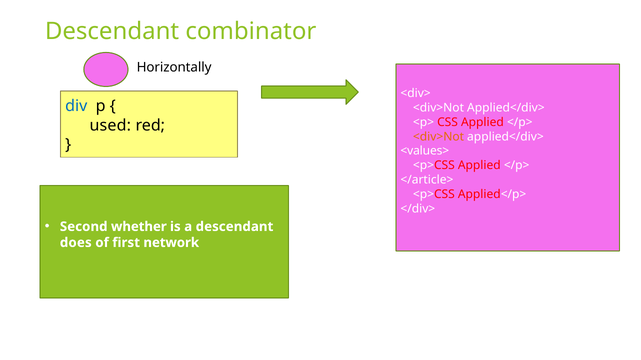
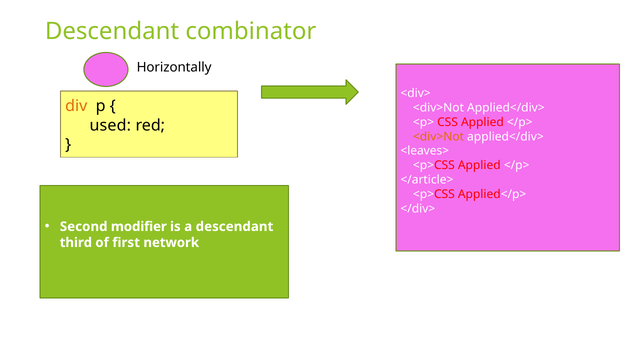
div colour: blue -> orange (76, 106)
<values>: <values> -> <leaves> (425, 151)
whether: whether -> modifier (139, 227)
does: does -> third (76, 243)
